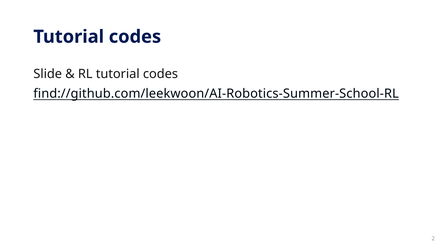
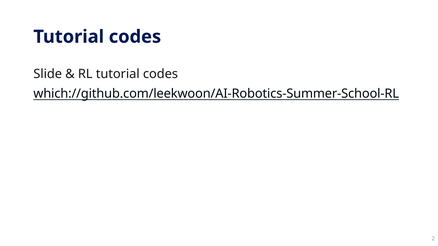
find://github.com/leekwoon/AI-Robotics-Summer-School-RL: find://github.com/leekwoon/AI-Robotics-Summer-School-RL -> which://github.com/leekwoon/AI-Robotics-Summer-School-RL (216, 94)
